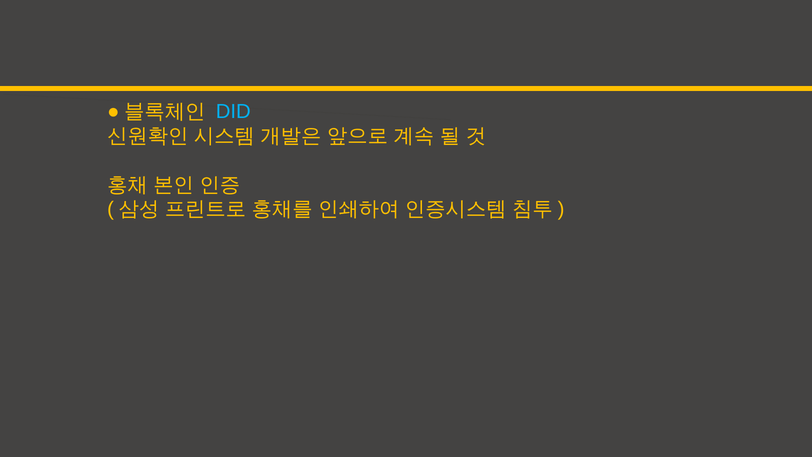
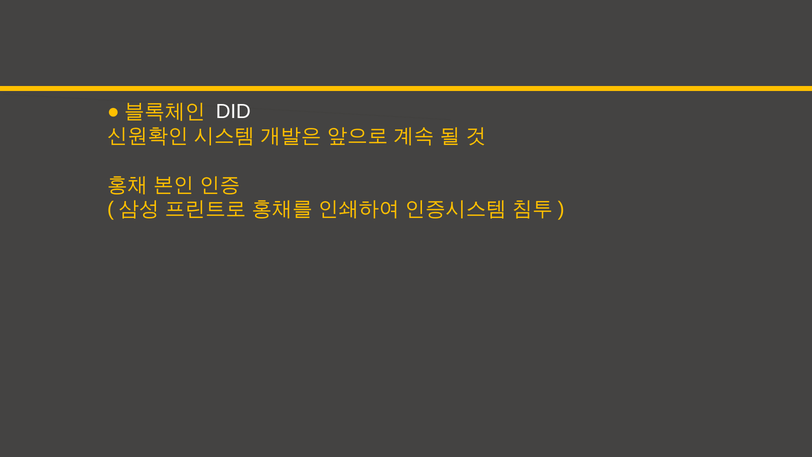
DID colour: light blue -> white (233, 112)
